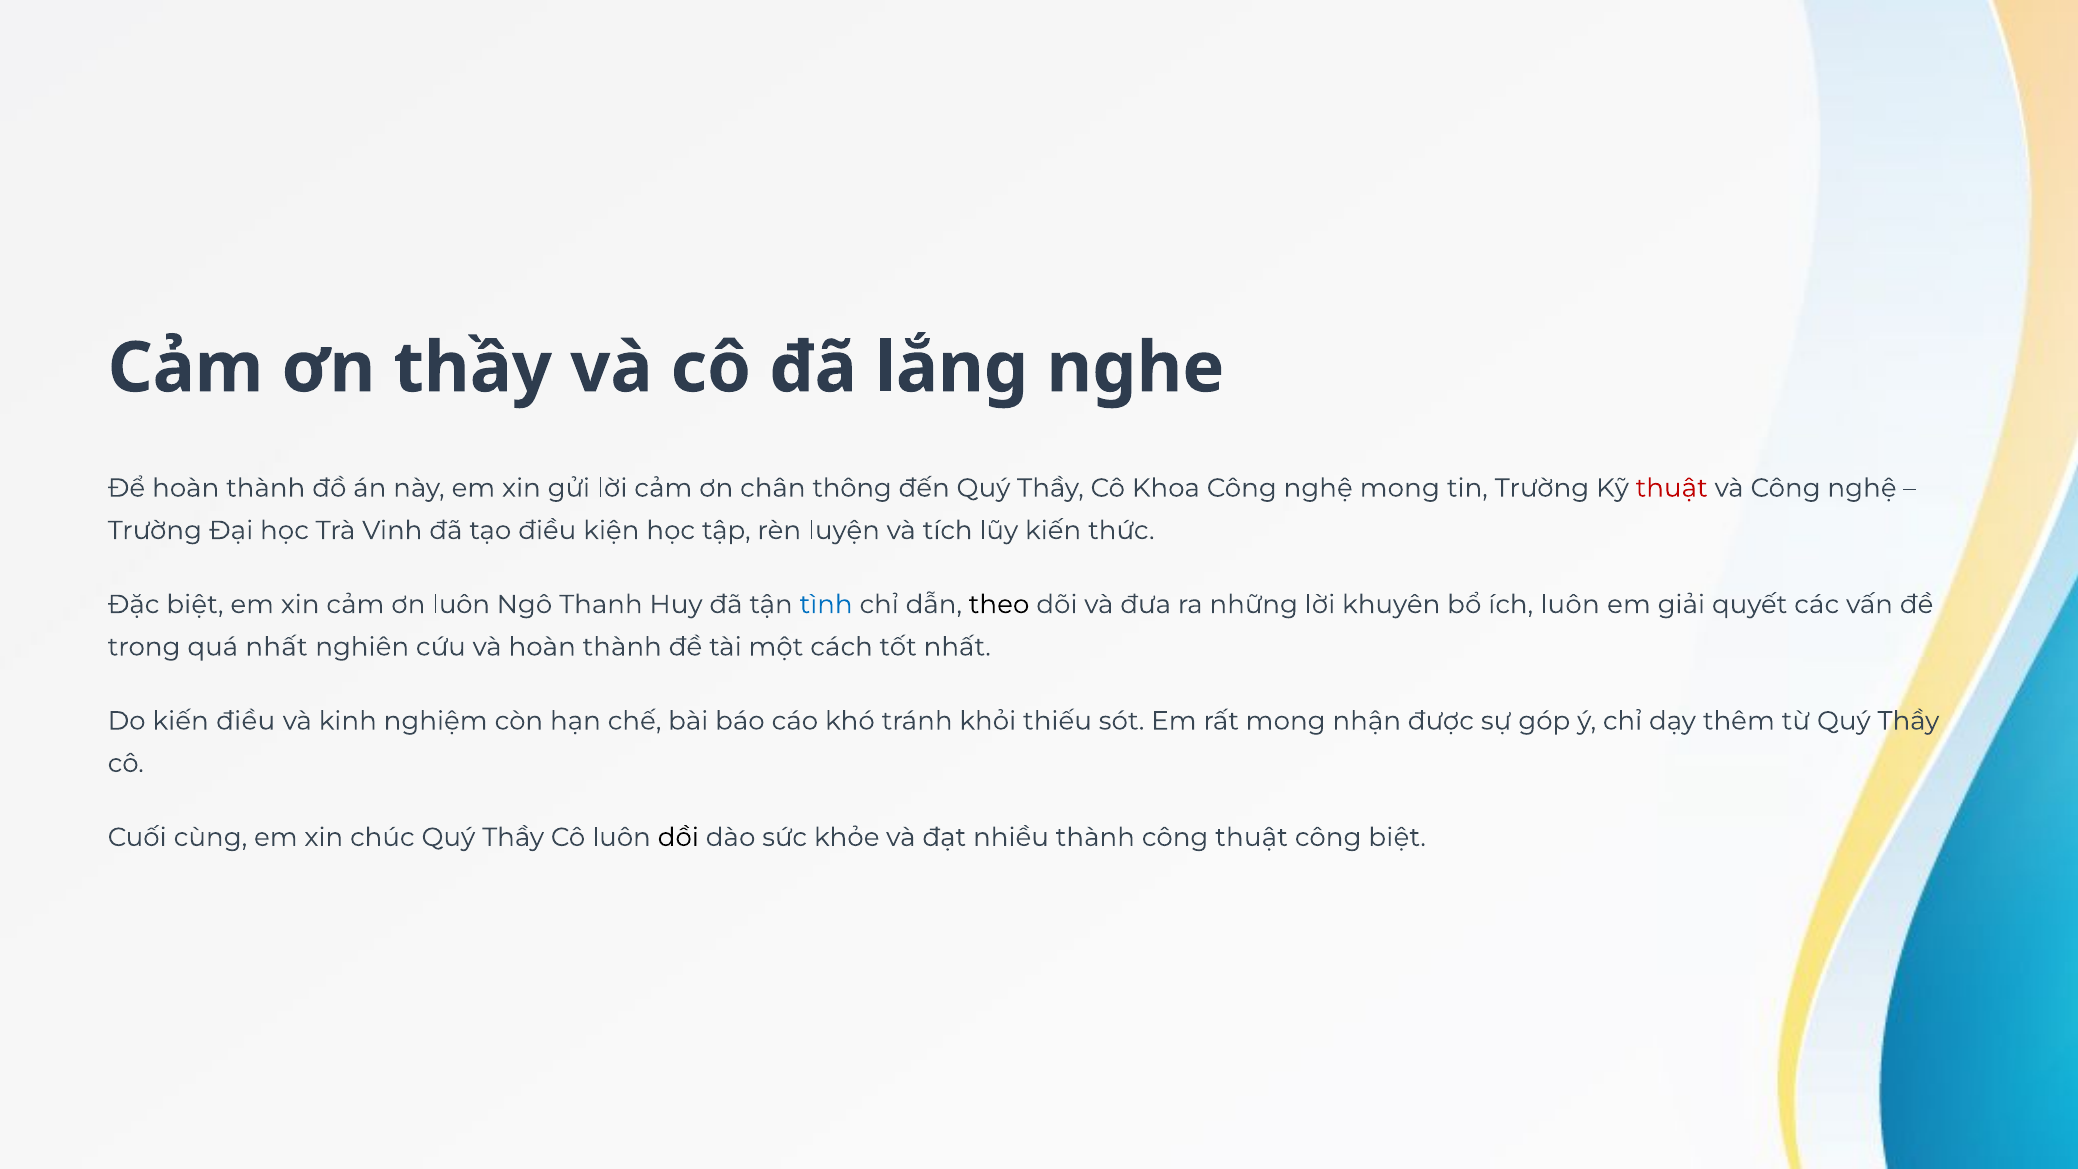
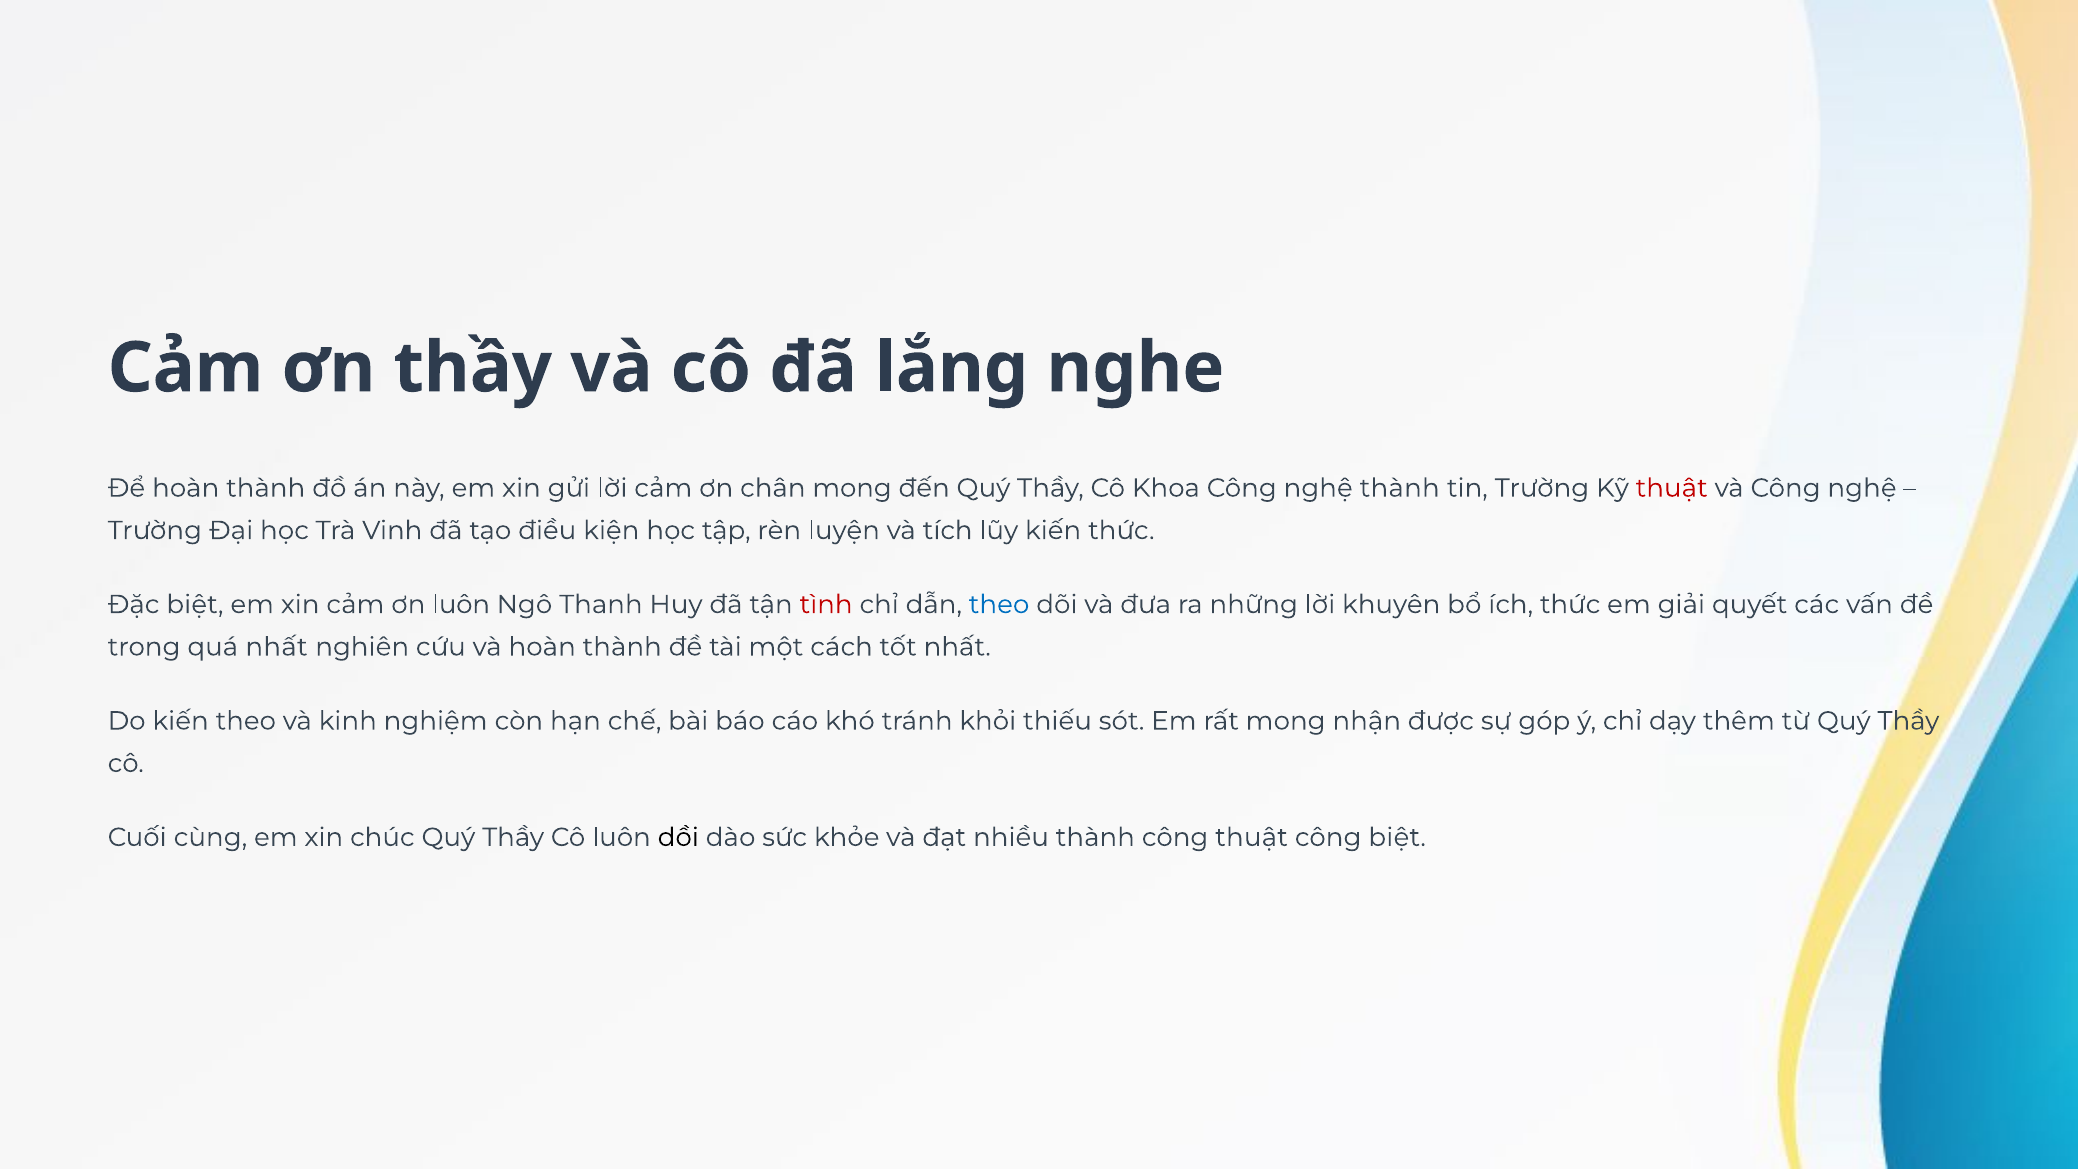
chân thông: thông -> mong (852, 488)
nghệ mong: mong -> thành (1400, 488)
tình colour: blue -> red (826, 604)
theo colour: black -> blue (999, 604)
ích luôn: luôn -> thức (1570, 604)
kiến điều: điều -> theo (246, 721)
